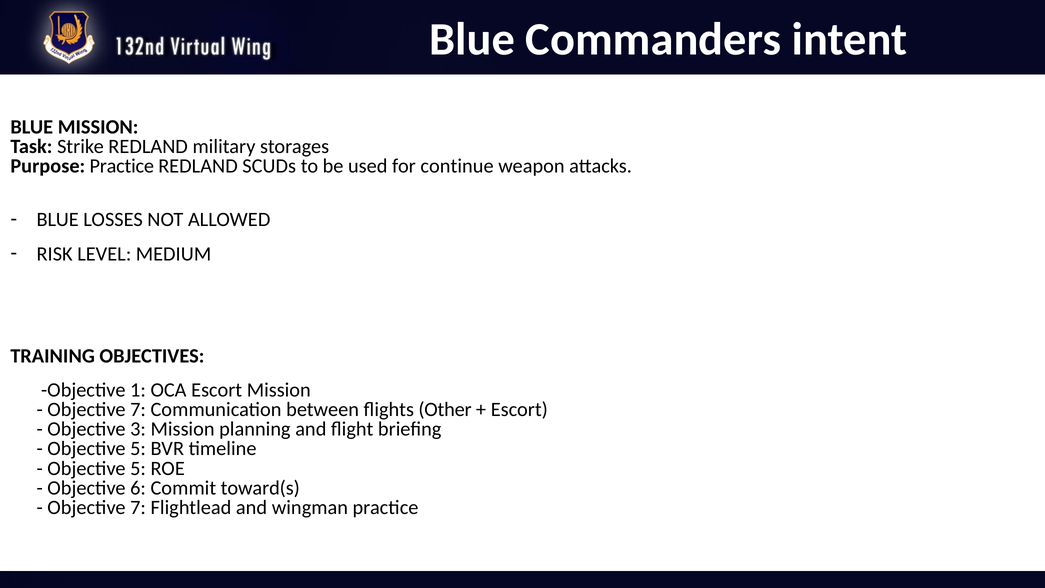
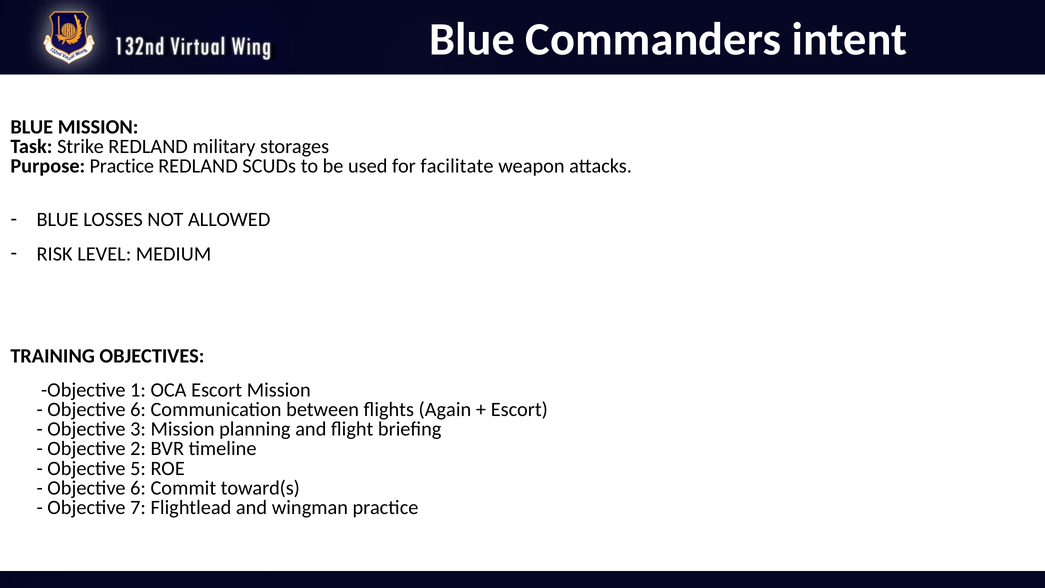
continue: continue -> facilitate (457, 166)
7: 7 -> 6 (138, 410)
Other: Other -> Again (445, 410)
5: 5 -> 2 (138, 449)
